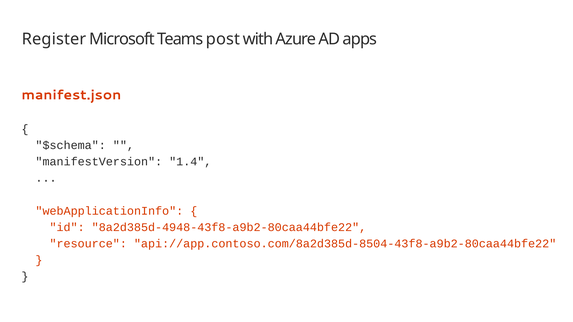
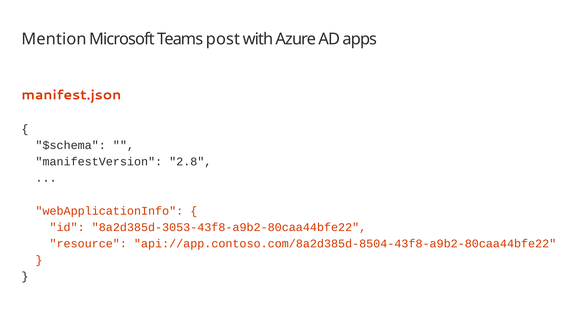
Register: Register -> Mention (54, 39)
1.4: 1.4 -> 2.8 (190, 162)
8a2d385d-4948-43f8-a9b2-80caa44bfe22: 8a2d385d-4948-43f8-a9b2-80caa44bfe22 -> 8a2d385d-3053-43f8-a9b2-80caa44bfe22 (229, 227)
